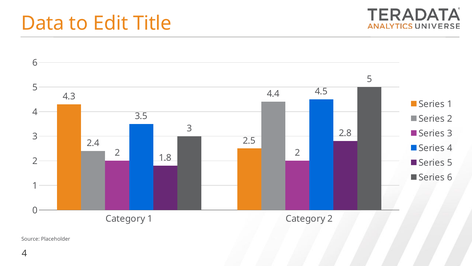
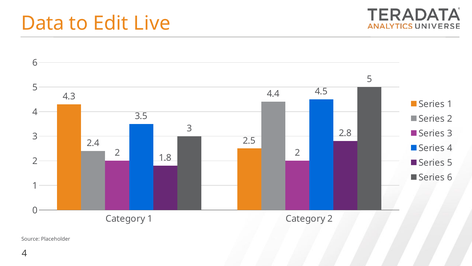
Title: Title -> Live (152, 23)
